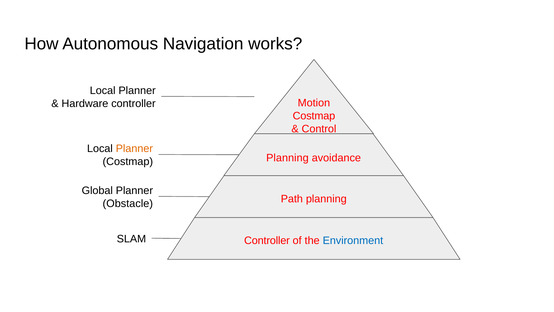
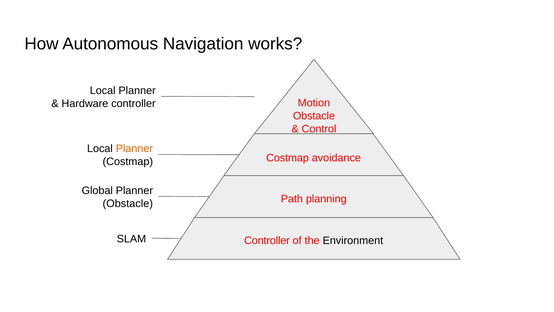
Costmap: Costmap -> Obstacle (314, 116)
Planning: Planning -> Costmap (288, 158)
Environment colour: blue -> black (353, 240)
